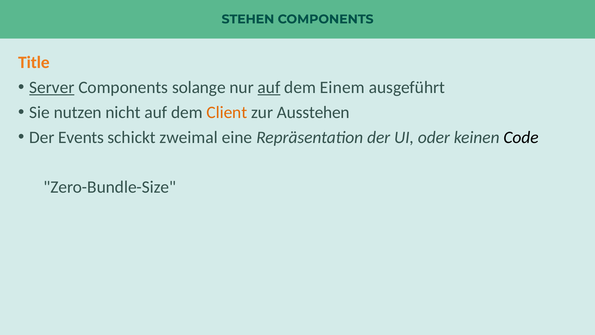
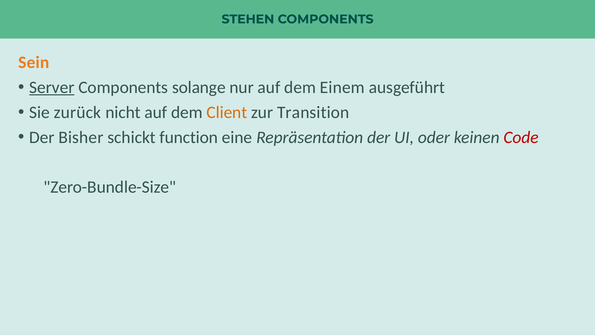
Title: Title -> Sein (34, 62)
auf underline: present -> none (269, 87)
nutzen: nutzen -> zurück (78, 112)
Ausstehen: Ausstehen -> Transition (313, 112)
Events: Events -> Bisher (81, 137)
zweimal: zweimal -> function (189, 137)
Code colour: black -> red (521, 137)
